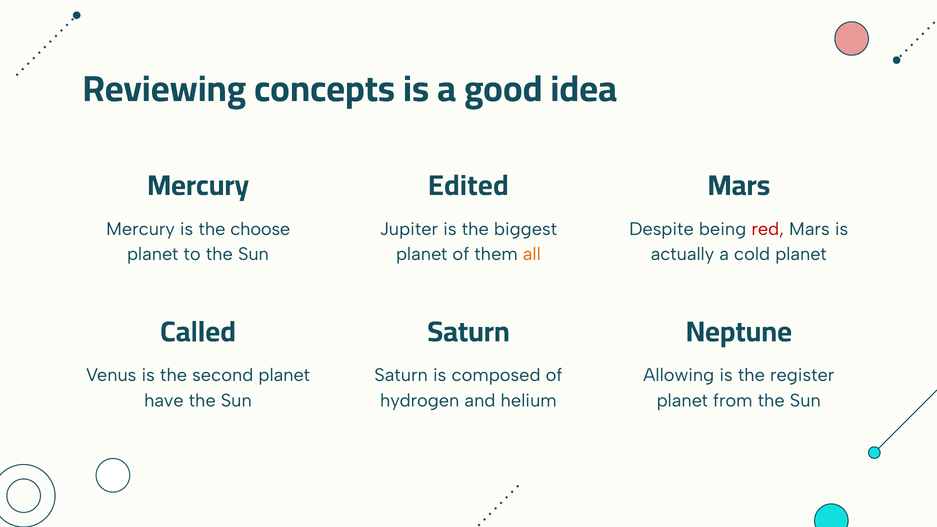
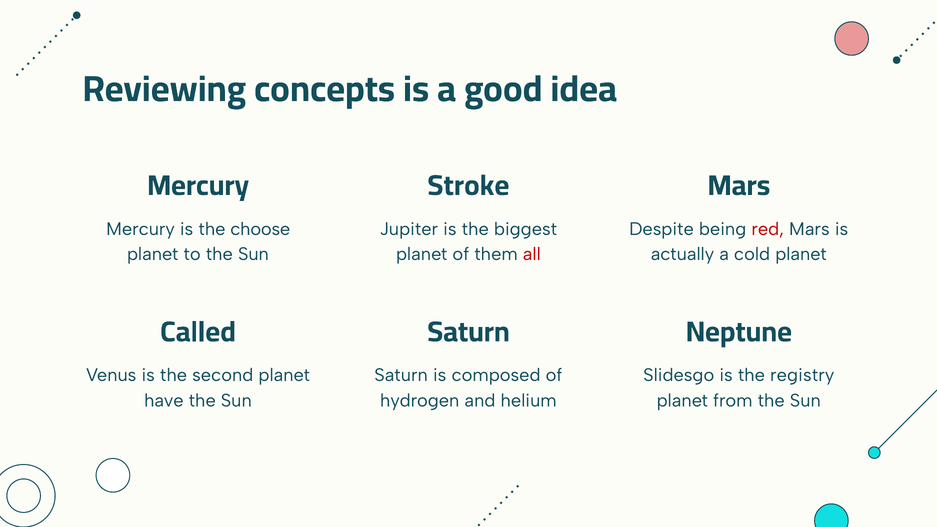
Edited: Edited -> Stroke (468, 186)
all colour: orange -> red (532, 254)
Allowing: Allowing -> Slidesgo (679, 376)
register: register -> registry (802, 376)
